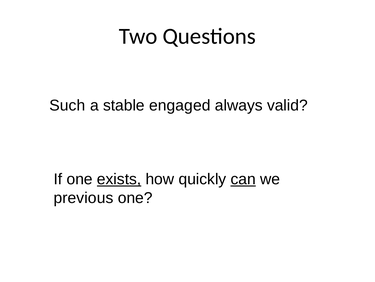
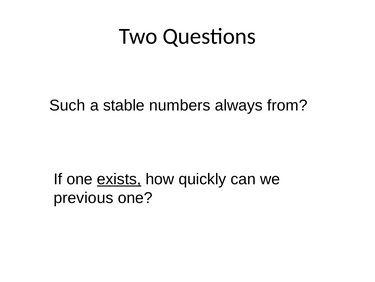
engaged: engaged -> numbers (180, 105)
valid: valid -> from (287, 105)
can underline: present -> none (243, 179)
